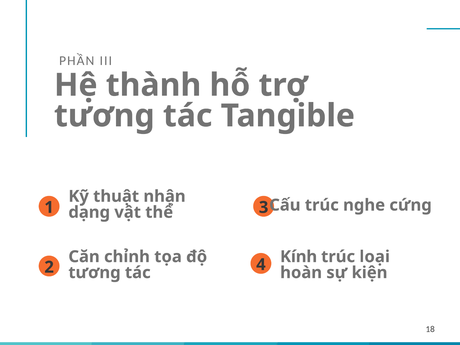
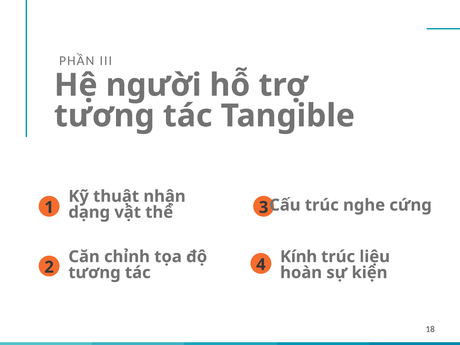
thành: thành -> người (154, 85)
loại: loại -> liệu (375, 257)
